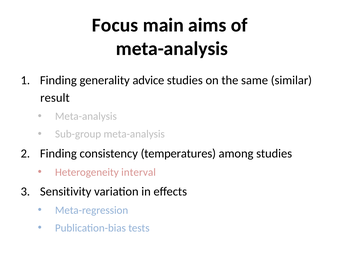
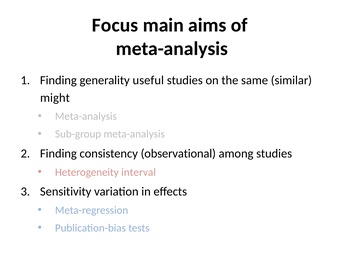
advice: advice -> useful (148, 80)
result: result -> might (55, 98)
temperatures: temperatures -> observational (178, 154)
